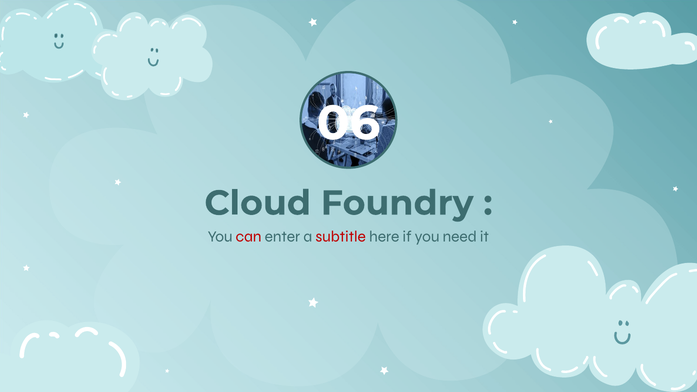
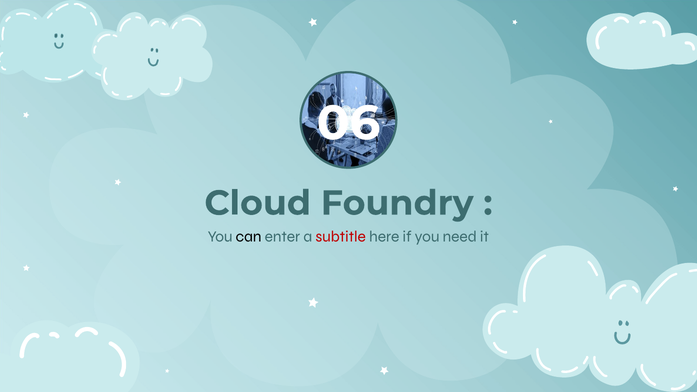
can colour: red -> black (249, 237)
